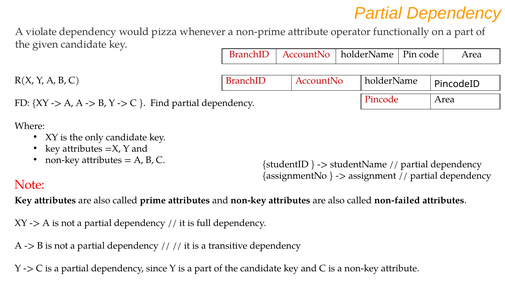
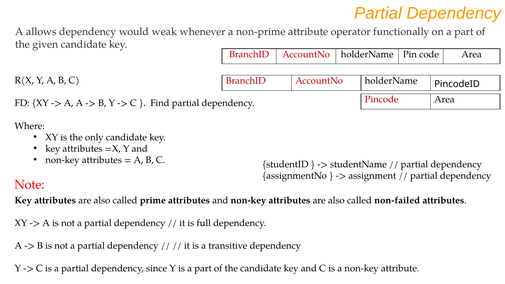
violate: violate -> allows (41, 32)
pizza: pizza -> weak (164, 32)
